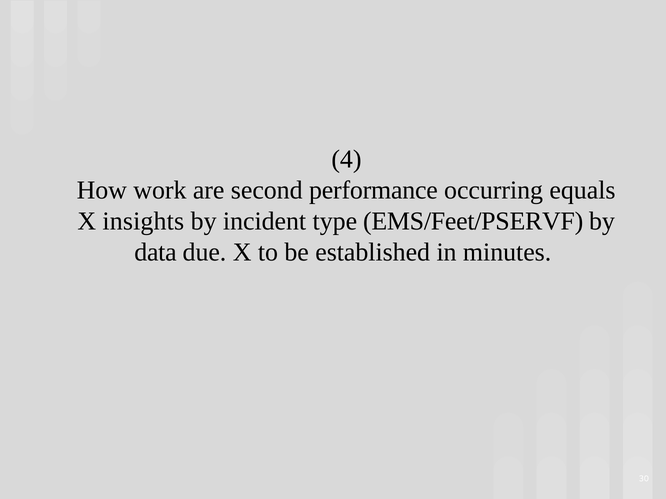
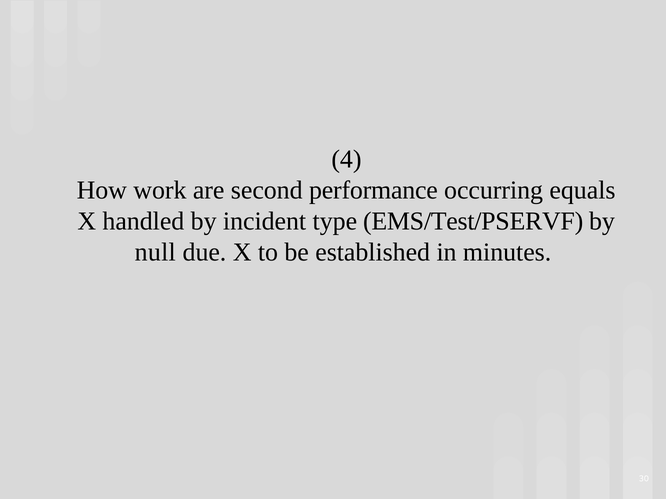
insights: insights -> handled (143, 221)
EMS/Feet/PSERVF: EMS/Feet/PSERVF -> EMS/Test/PSERVF (473, 221)
data: data -> null (155, 252)
